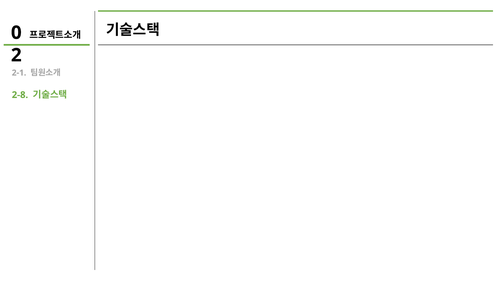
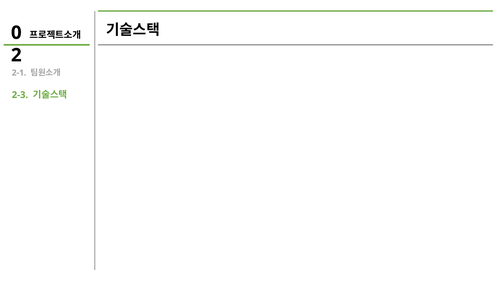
2-8: 2-8 -> 2-3 (20, 95)
